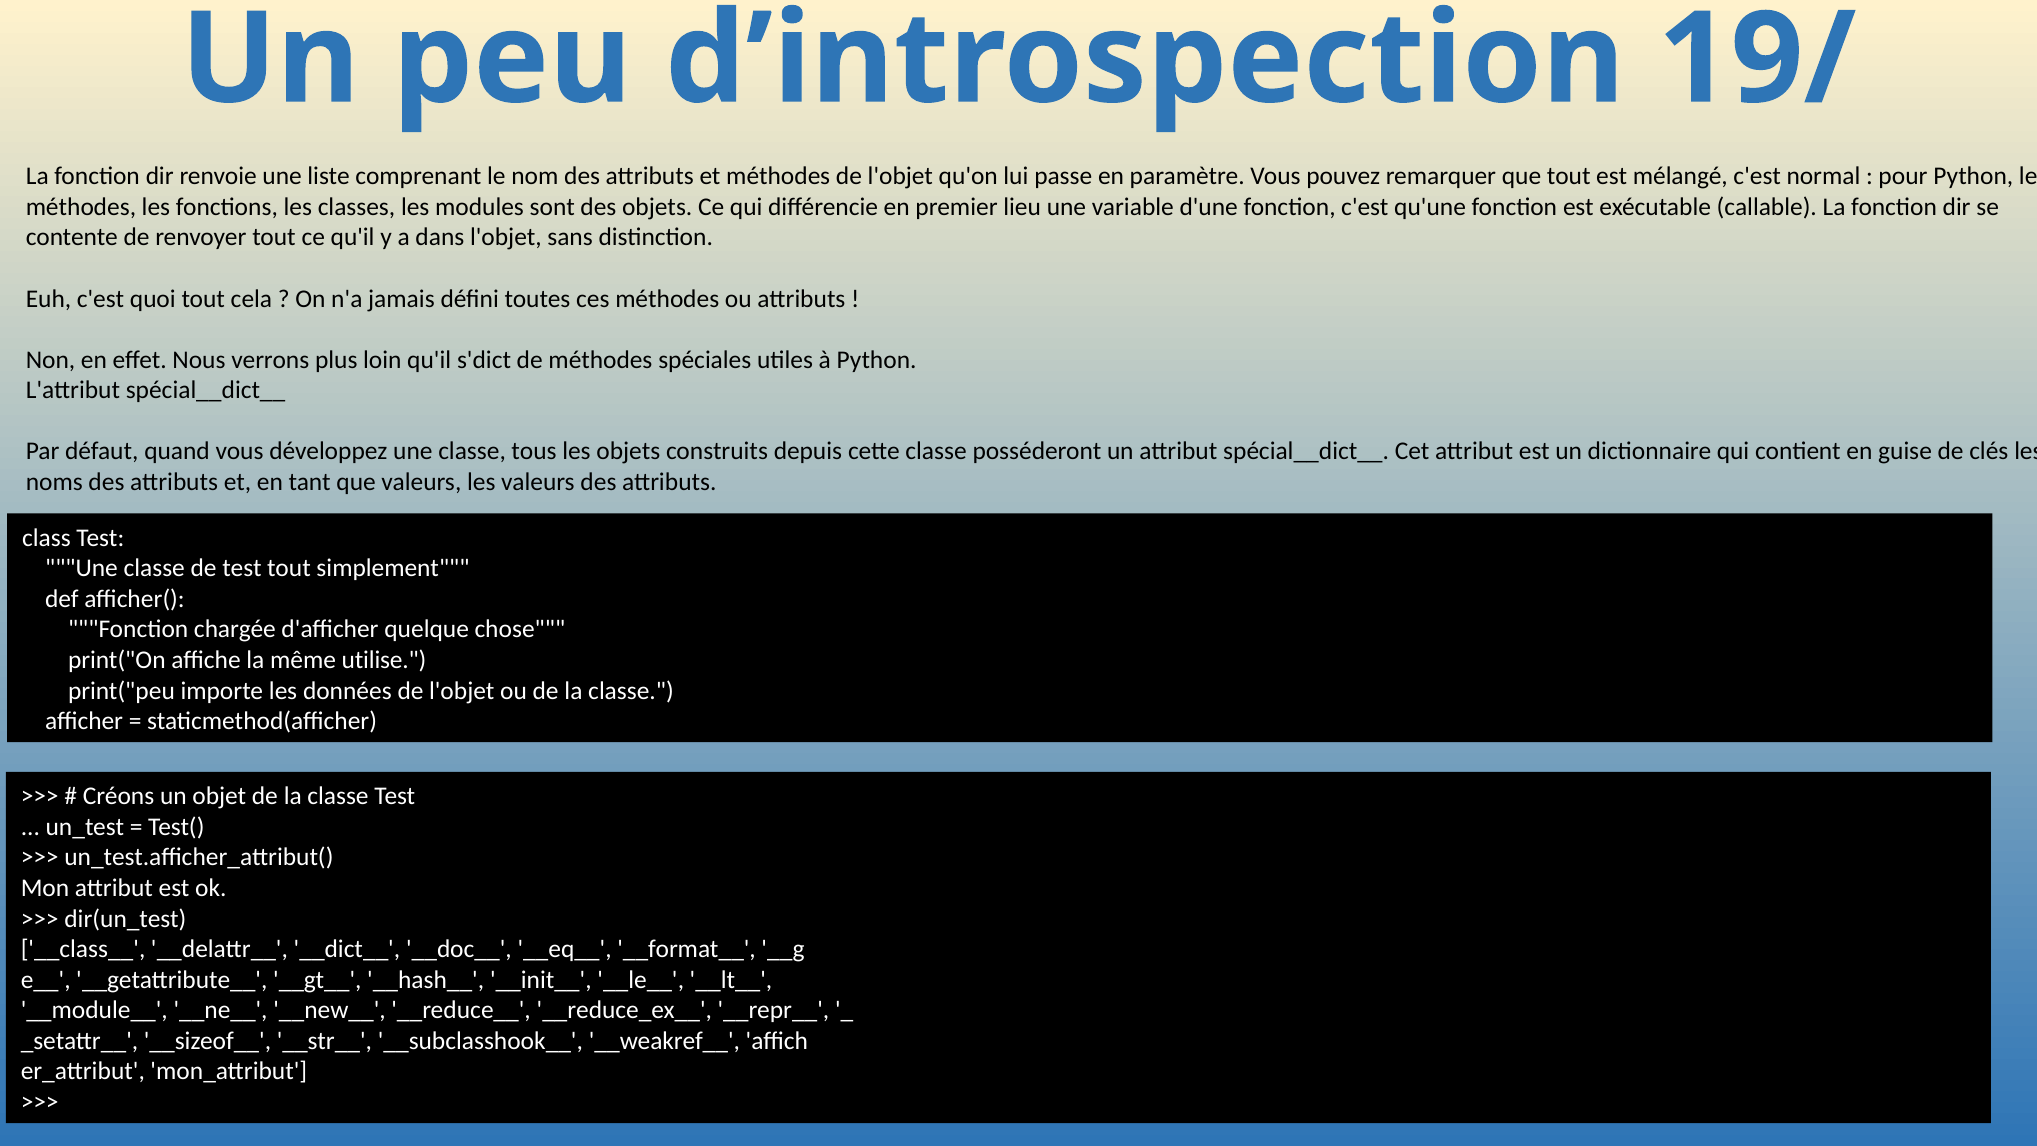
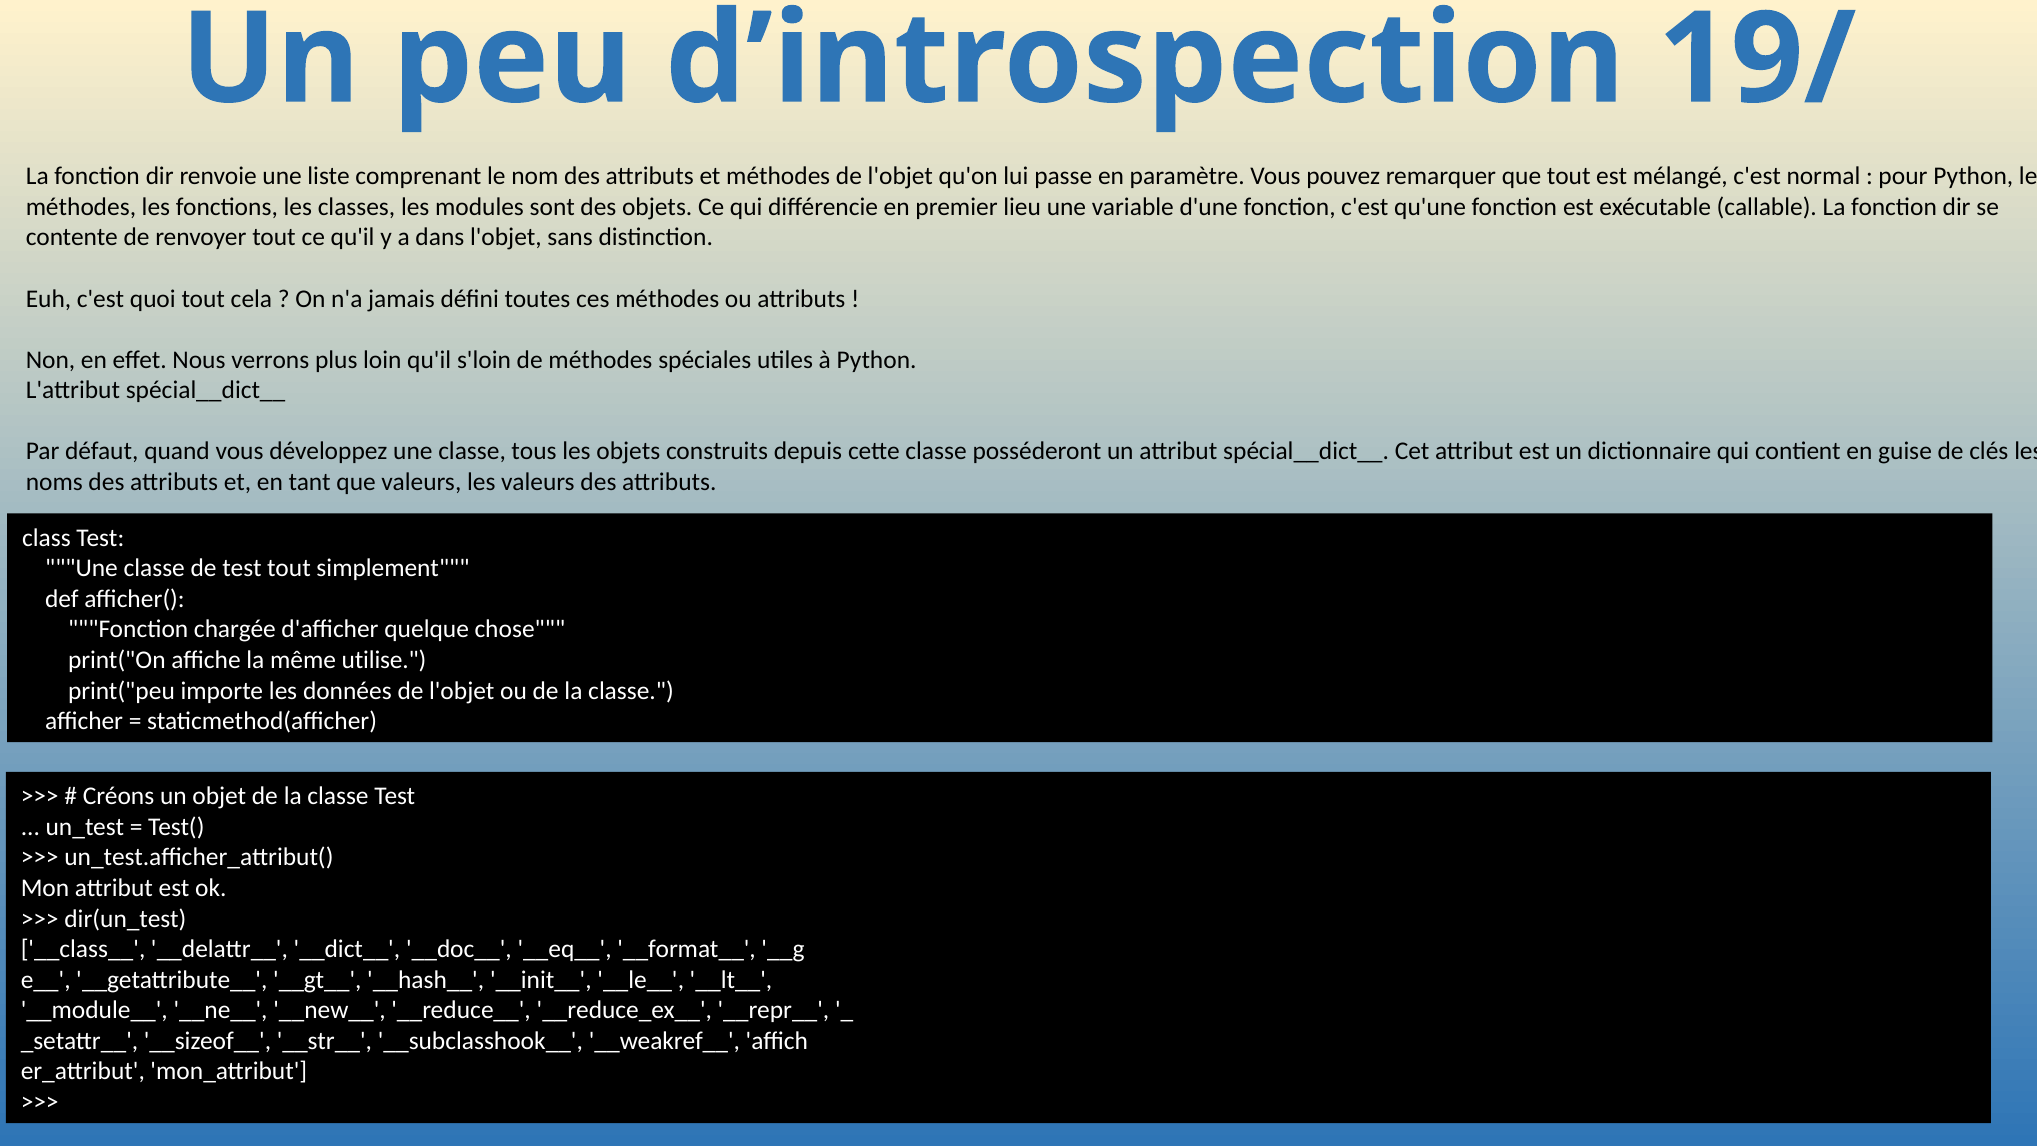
s'dict: s'dict -> s'loin (484, 360)
